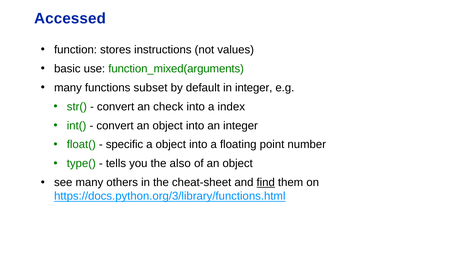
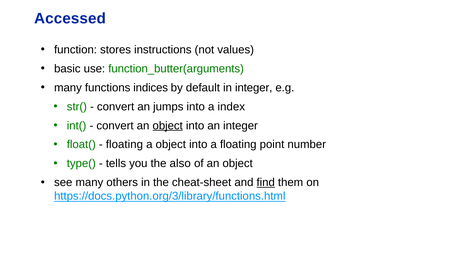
function_mixed(arguments: function_mixed(arguments -> function_butter(arguments (176, 68)
subset: subset -> indices (151, 87)
check: check -> jumps (168, 106)
object underline: none -> present (168, 125)
specific: specific -> floating (124, 144)
